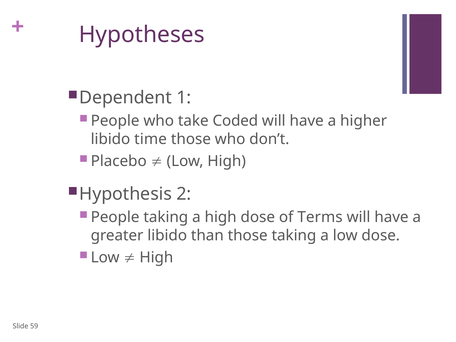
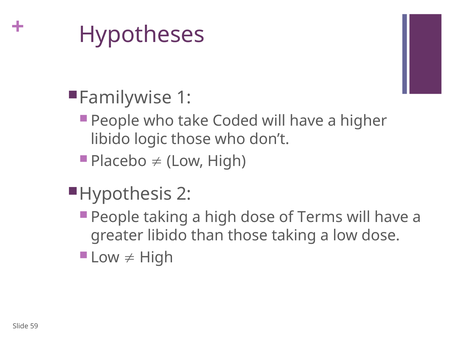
Dependent: Dependent -> Familywise (125, 98)
time: time -> logic (151, 139)
